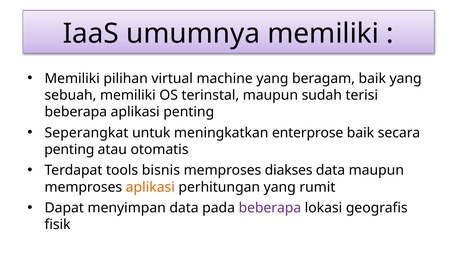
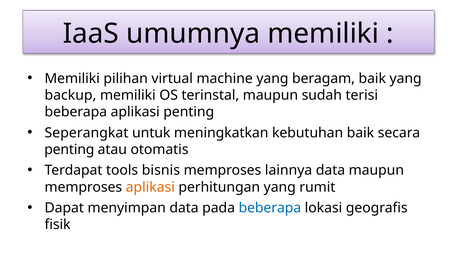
sebuah: sebuah -> backup (70, 95)
enterprose: enterprose -> kebutuhan (308, 133)
diakses: diakses -> lainnya (289, 170)
beberapa colour: purple -> blue (270, 208)
